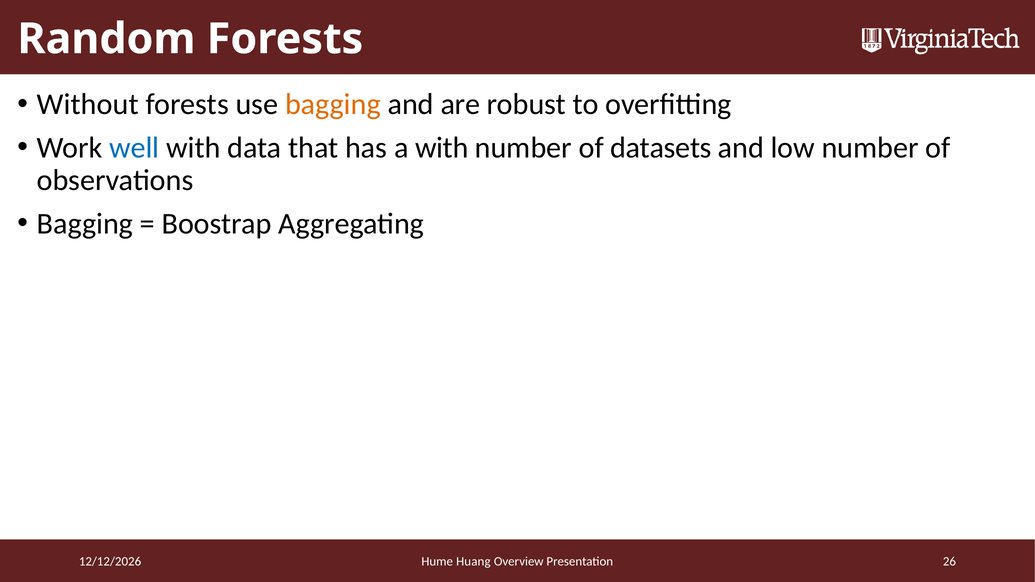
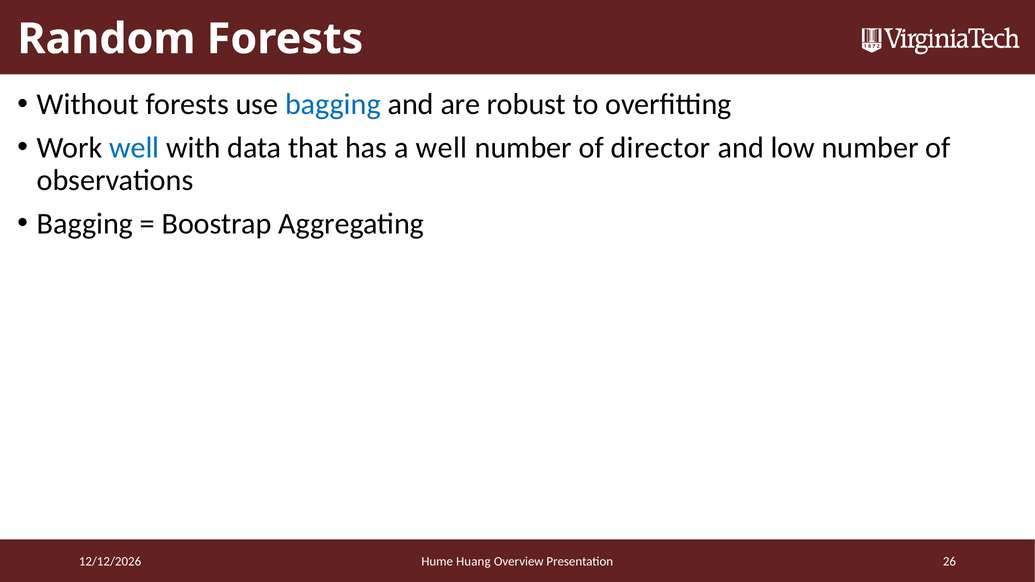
bagging colour: orange -> blue (333, 104)
a with: with -> well (441, 148)
datasets: datasets -> director (661, 148)
